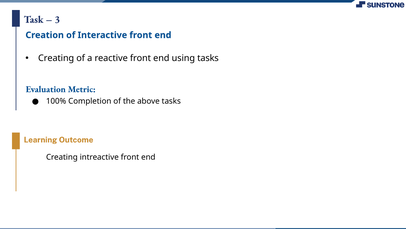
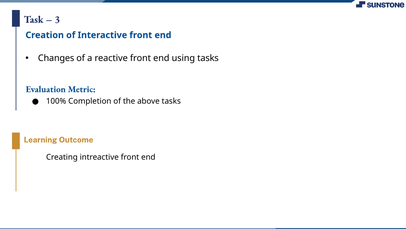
Creating: Creating -> Changes (56, 58)
